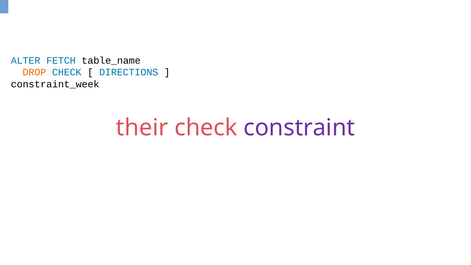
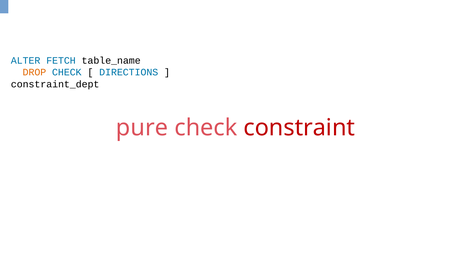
constraint_week: constraint_week -> constraint_dept (55, 84)
their: their -> pure (142, 128)
constraint colour: purple -> red (299, 128)
